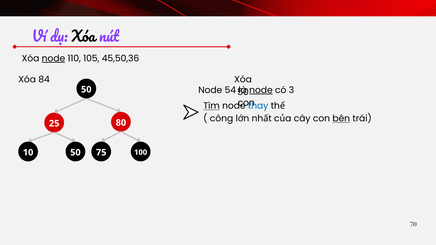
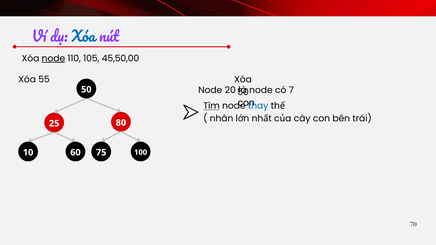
Xóa colour: black -> blue (84, 37)
45,50,36: 45,50,36 -> 45,50,00 (121, 58)
84: 84 -> 55 (44, 79)
54: 54 -> 20 (230, 90)
node underline: present -> none (261, 90)
3: 3 -> 7 (291, 90)
công: công -> nhân (222, 119)
bên underline: present -> none (341, 119)
10 50: 50 -> 60 (75, 153)
